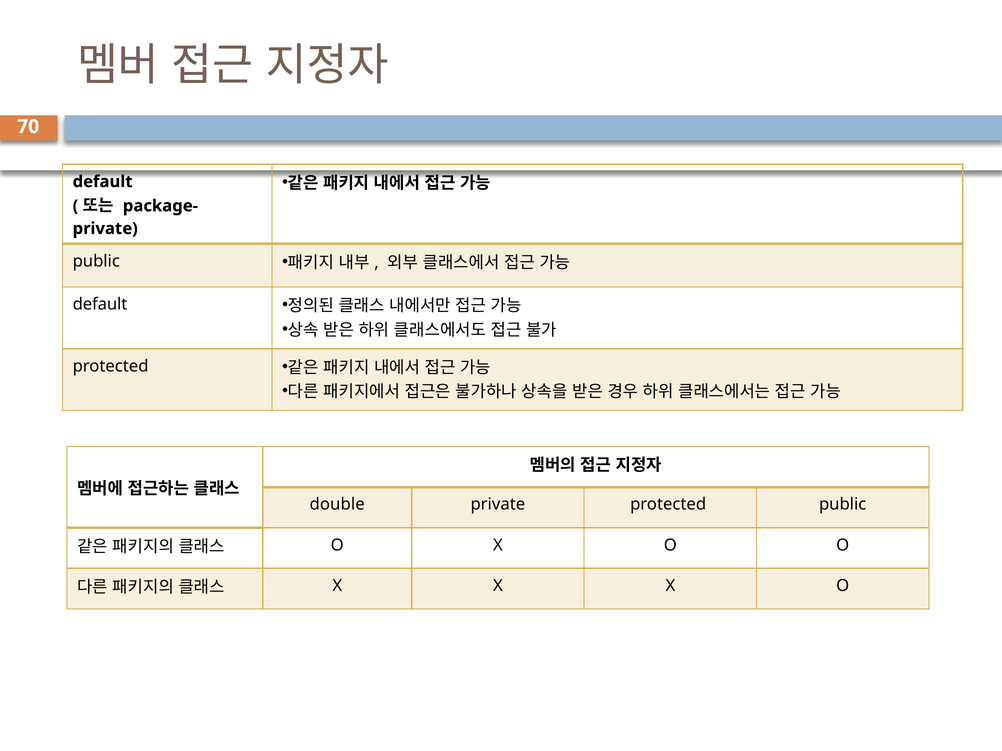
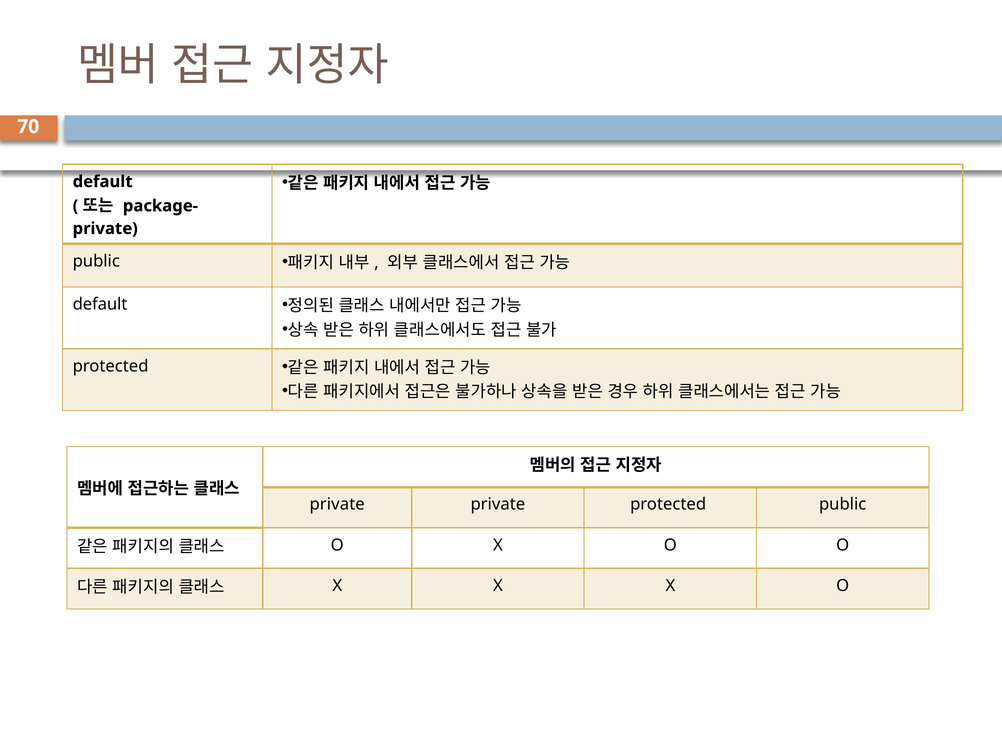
double: double -> private (337, 505)
